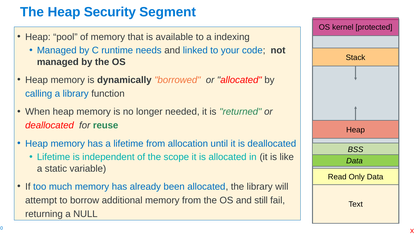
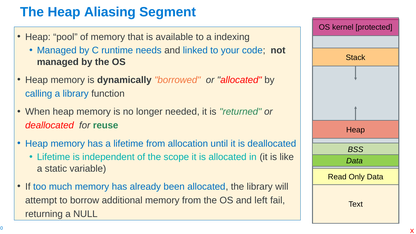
Security: Security -> Aliasing (110, 12)
still: still -> left (261, 200)
